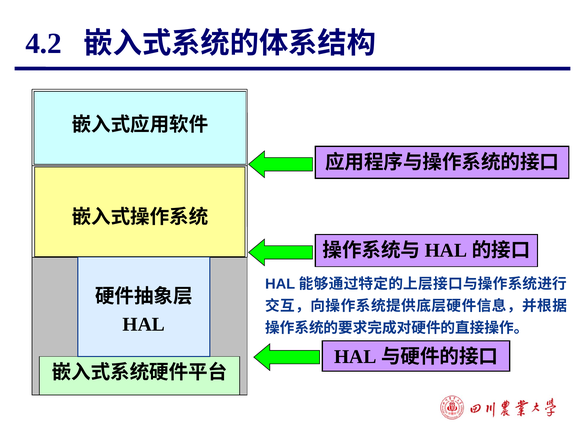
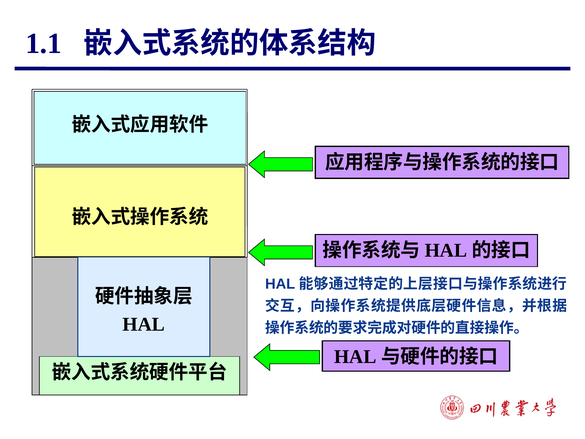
4.2: 4.2 -> 1.1 (44, 43)
